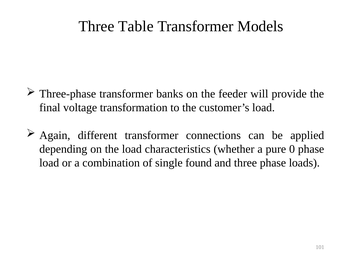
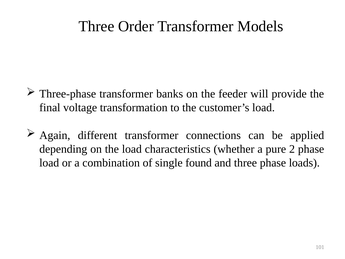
Table: Table -> Order (136, 26)
0: 0 -> 2 (292, 149)
